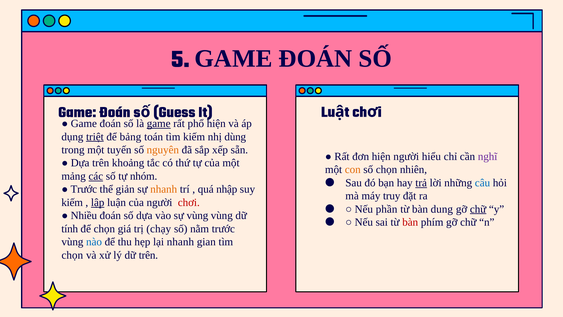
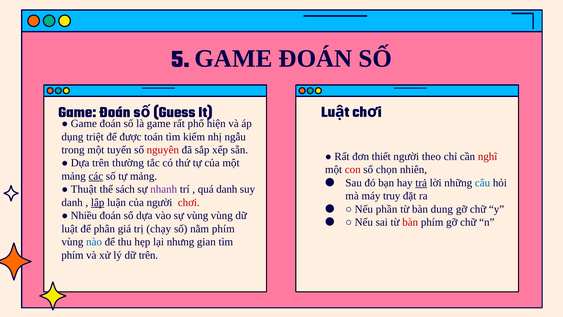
game underline: present -> none (159, 123)
triệt underline: present -> none (95, 137)
bảng: bảng -> được (131, 137)
dùng: dùng -> ngẫu (235, 137)
nguyên colour: orange -> red (163, 150)
đơn hiện: hiện -> thiết (381, 156)
hiểu: hiểu -> theo (431, 156)
nghĩ colour: purple -> red (488, 156)
khoảng: khoảng -> thường (128, 163)
con colour: orange -> red (353, 169)
tự nhóm: nhóm -> mảng (144, 176)
Trước: Trước -> Thuật (84, 189)
giản: giản -> sách (125, 189)
nhanh colour: orange -> purple (164, 189)
quá nhập: nhập -> danh (227, 189)
kiếm: kiếm -> danh (72, 202)
chữ underline: present -> none (478, 209)
tính: tính -> luật (70, 229)
để chọn: chọn -> phân (104, 229)
nằm trước: trước -> phím (223, 229)
lại nhanh: nhanh -> nhưng (181, 242)
chọn: chọn -> phím (72, 255)
